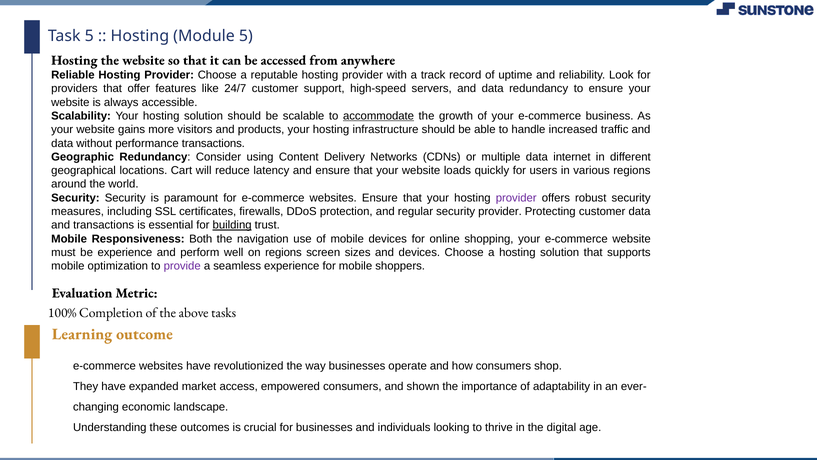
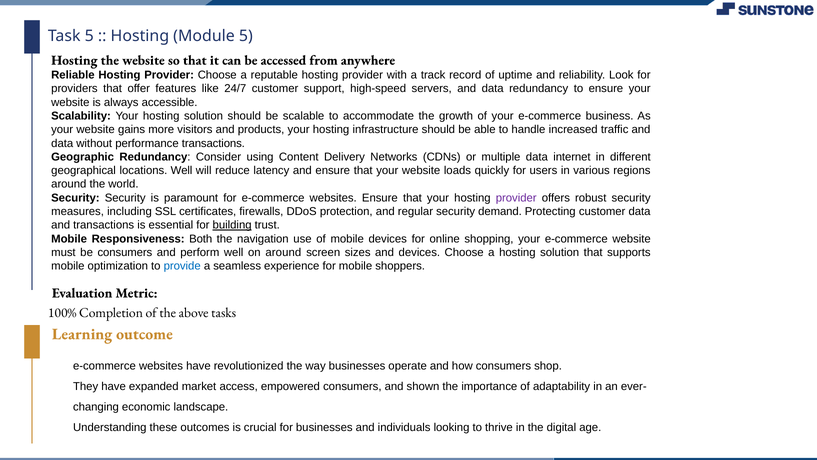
accommodate underline: present -> none (379, 116)
locations Cart: Cart -> Well (182, 170)
security provider: provider -> demand (500, 211)
be experience: experience -> consumers (125, 252)
on regions: regions -> around (283, 252)
provide colour: purple -> blue (182, 266)
